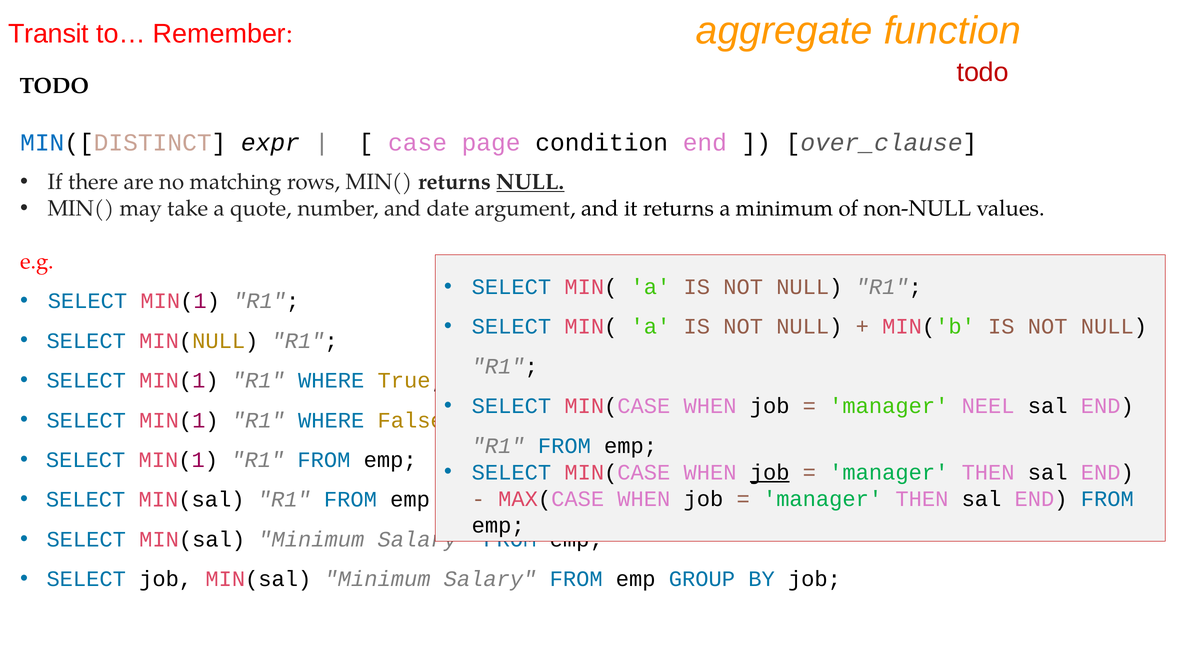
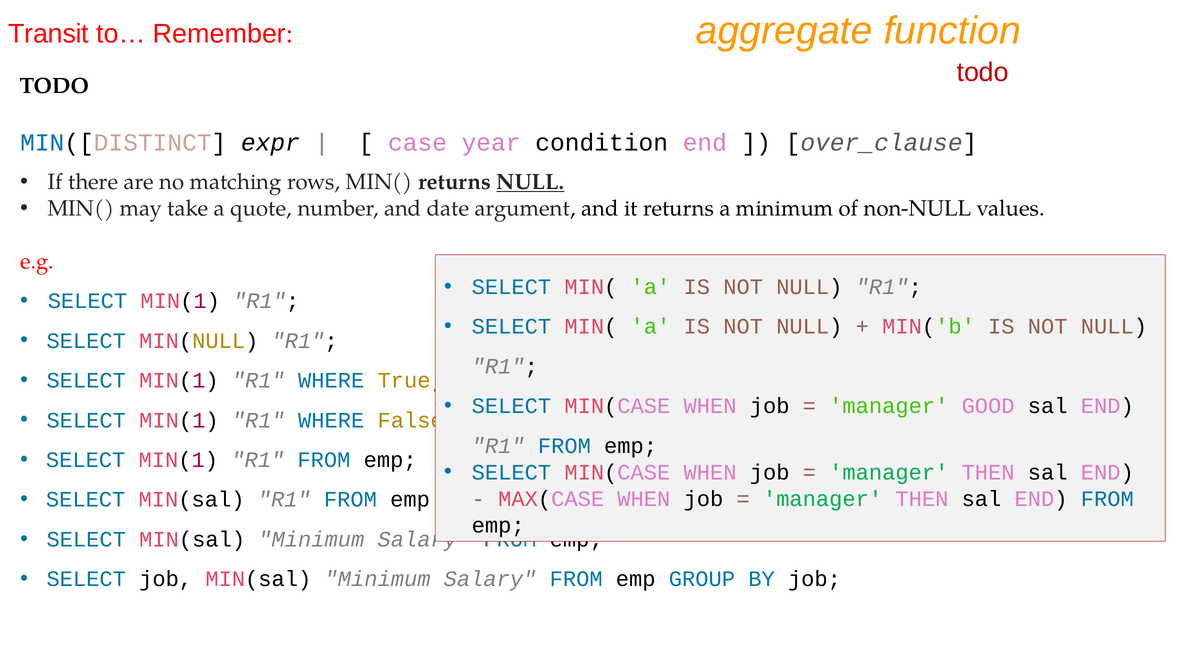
page: page -> year (491, 142)
NEEL: NEEL -> GOOD (988, 406)
job underline: present -> none (770, 472)
